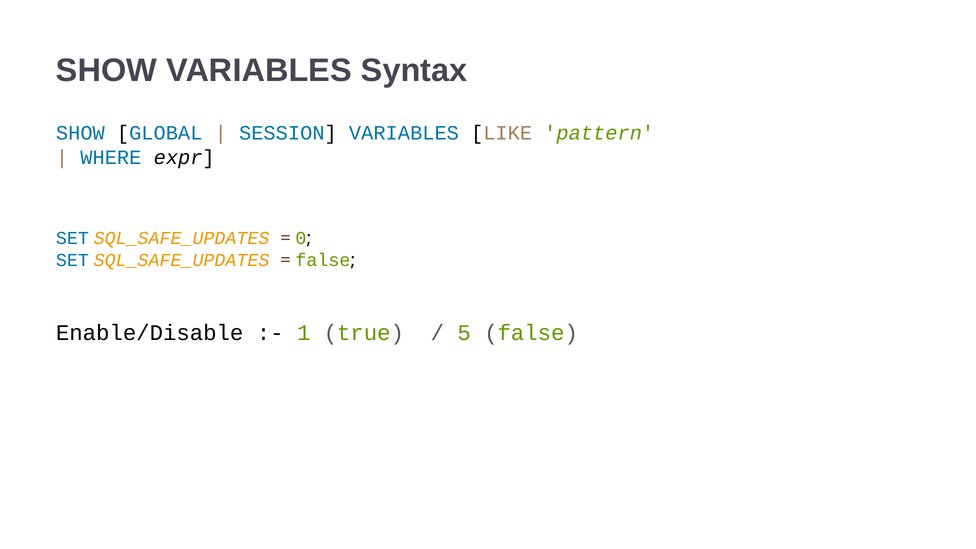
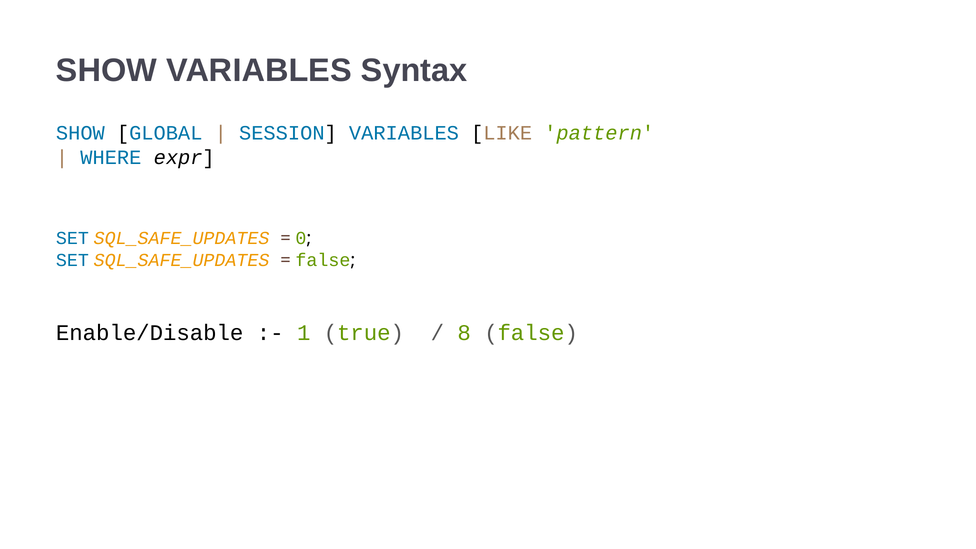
5: 5 -> 8 (464, 333)
